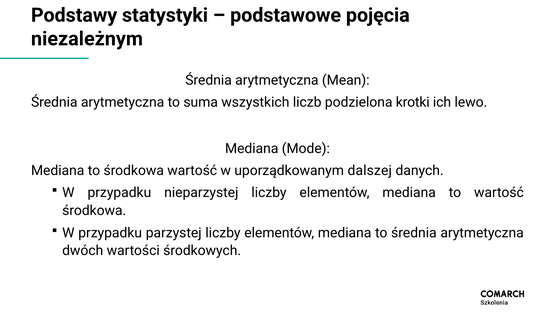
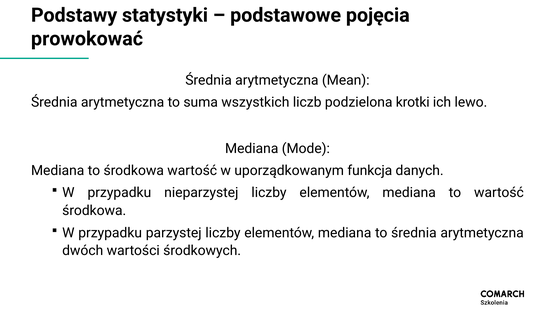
niezależnym: niezależnym -> prowokować (87, 39)
dalszej: dalszej -> funkcja (370, 171)
